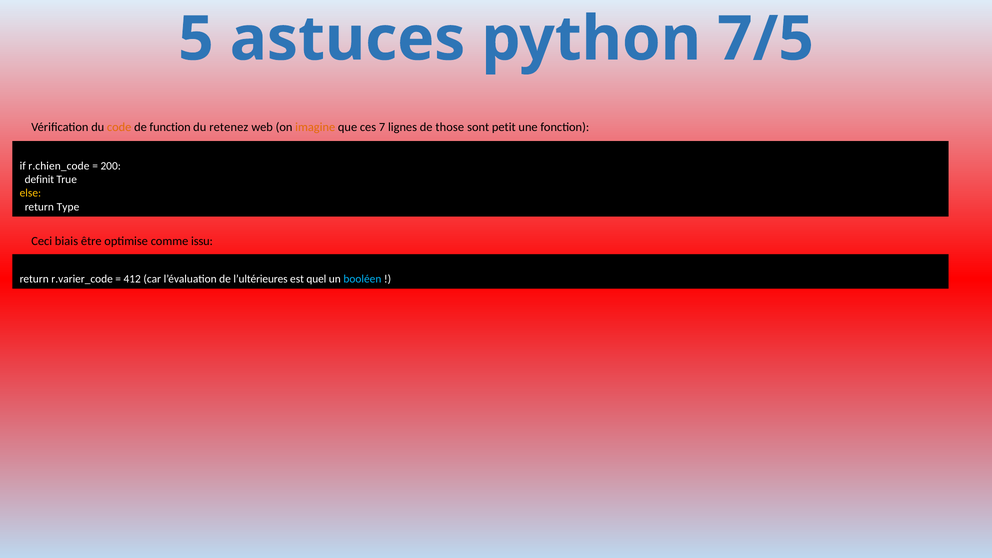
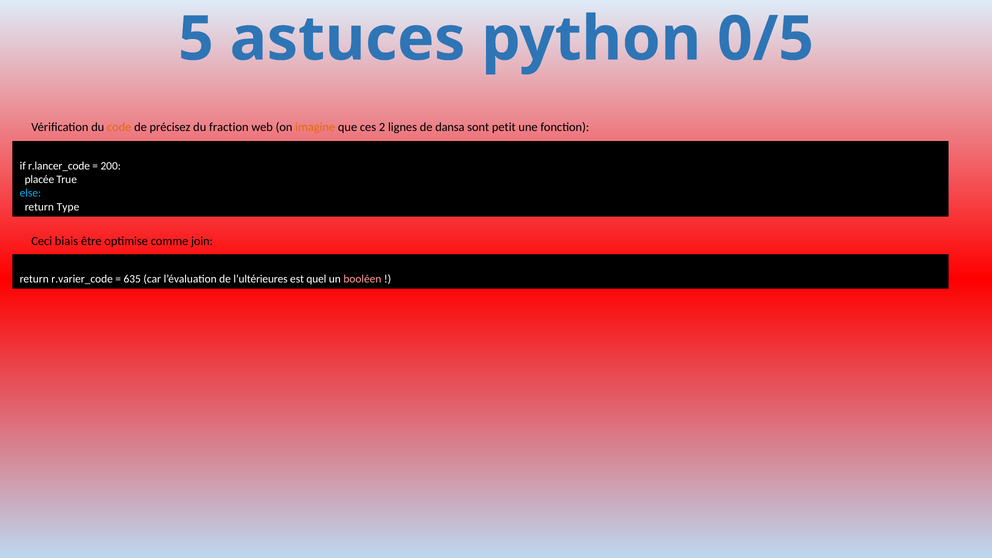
7/5: 7/5 -> 0/5 (765, 39)
function: function -> précisez (170, 127)
retenez: retenez -> fraction (229, 127)
7: 7 -> 2 (382, 127)
those: those -> dansa (450, 127)
r.chien_code: r.chien_code -> r.lancer_code (59, 166)
definit: definit -> placée (39, 180)
else colour: yellow -> light blue (30, 193)
issu: issu -> join (202, 241)
412: 412 -> 635 (132, 279)
booléen colour: light blue -> pink (362, 279)
